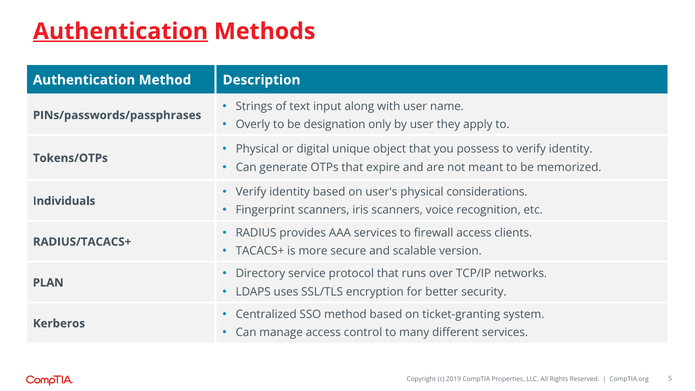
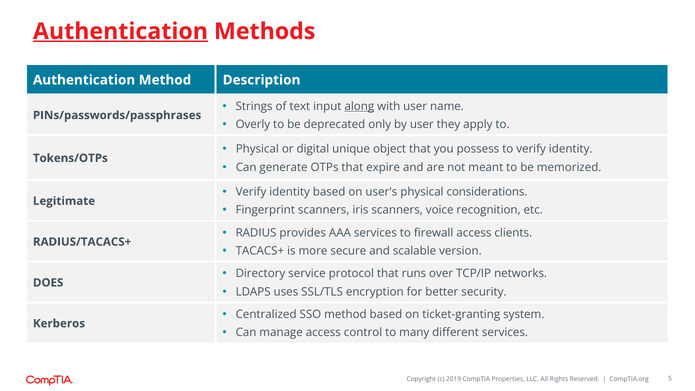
along underline: none -> present (359, 106)
designation: designation -> deprecated (335, 124)
Individuals: Individuals -> Legitimate (64, 201)
PLAN: PLAN -> DOES (48, 283)
